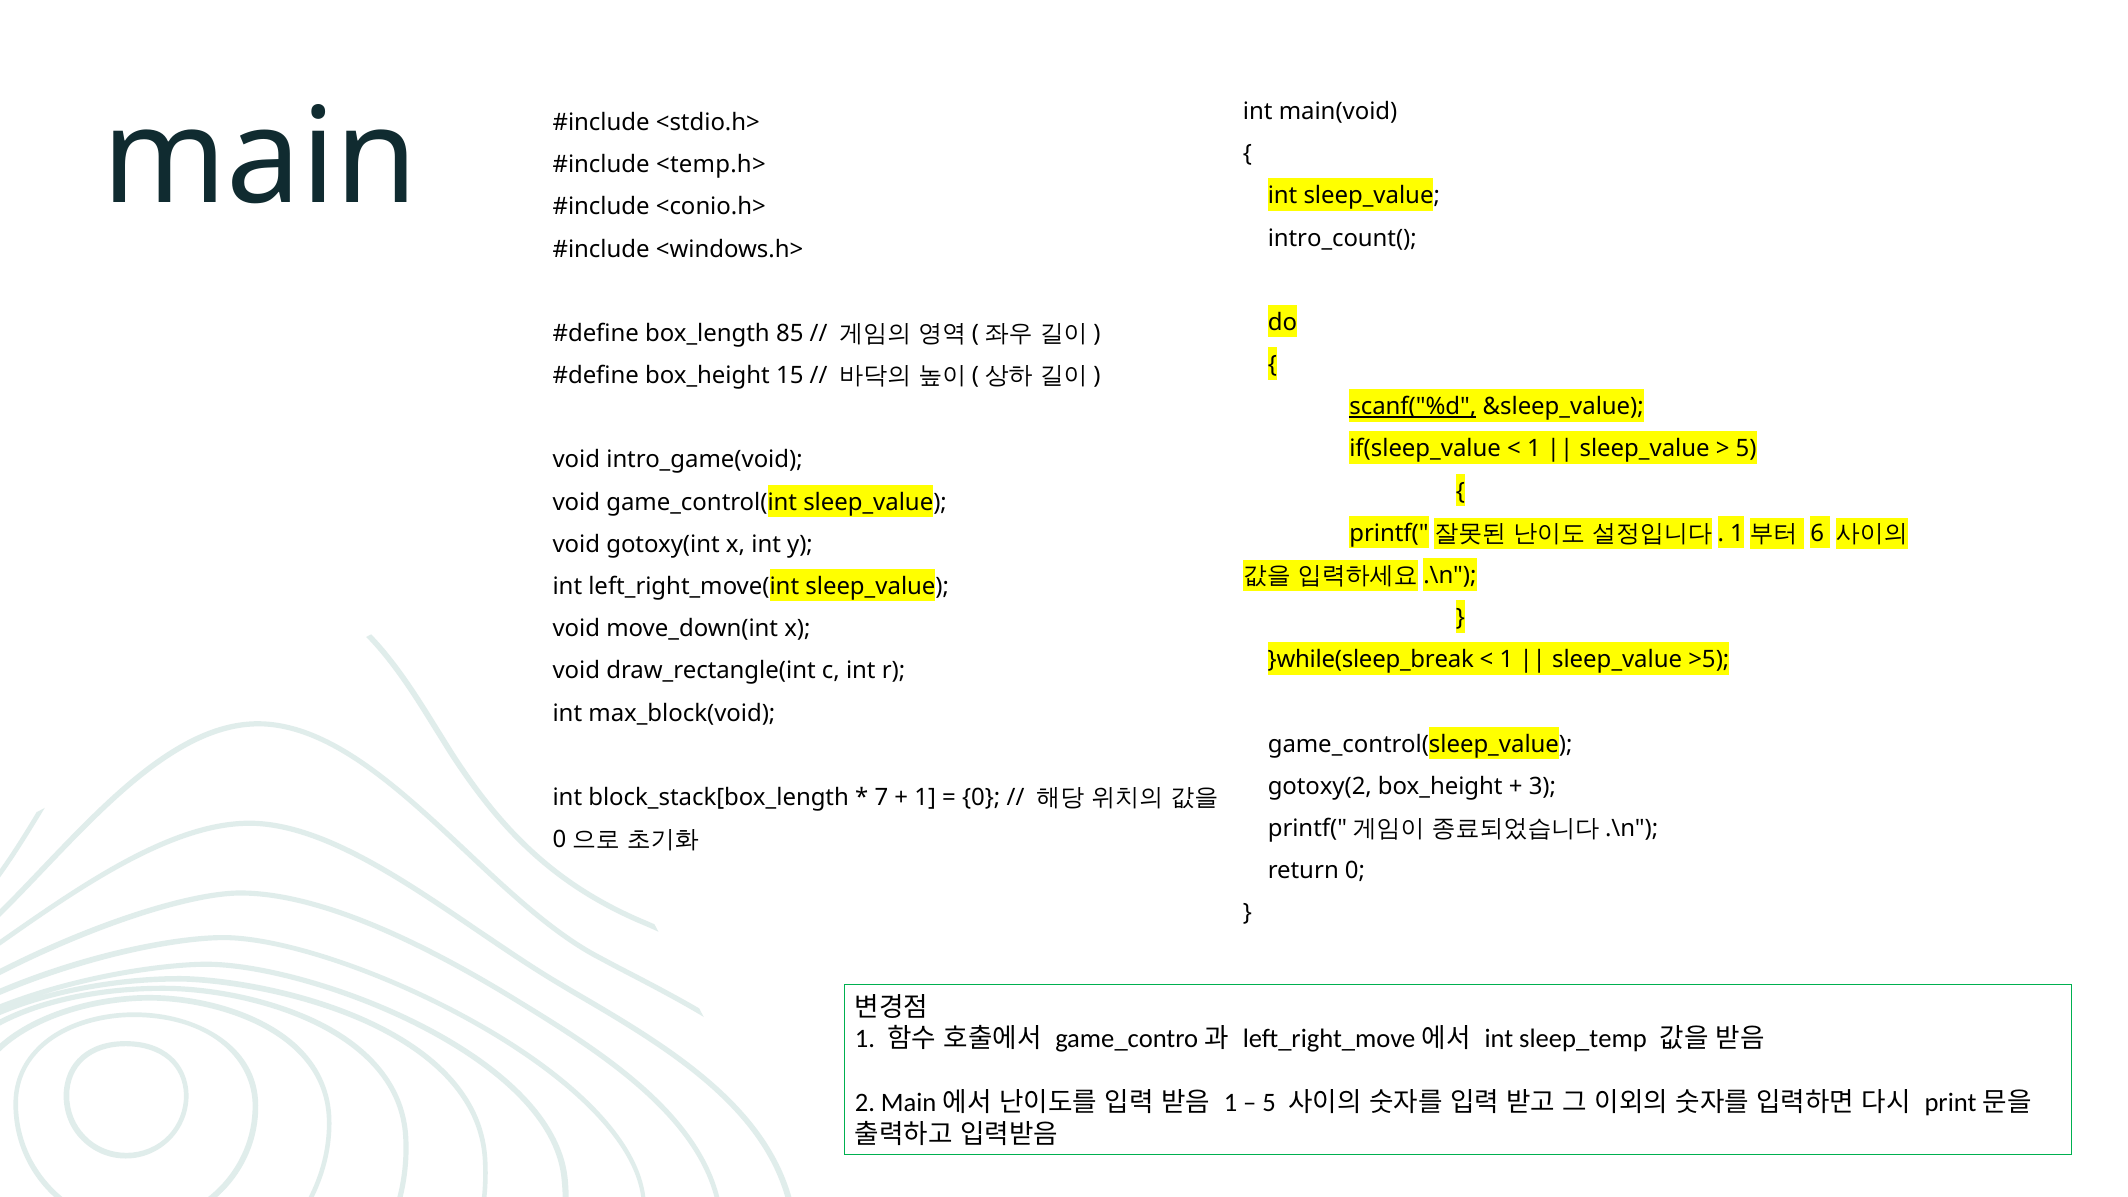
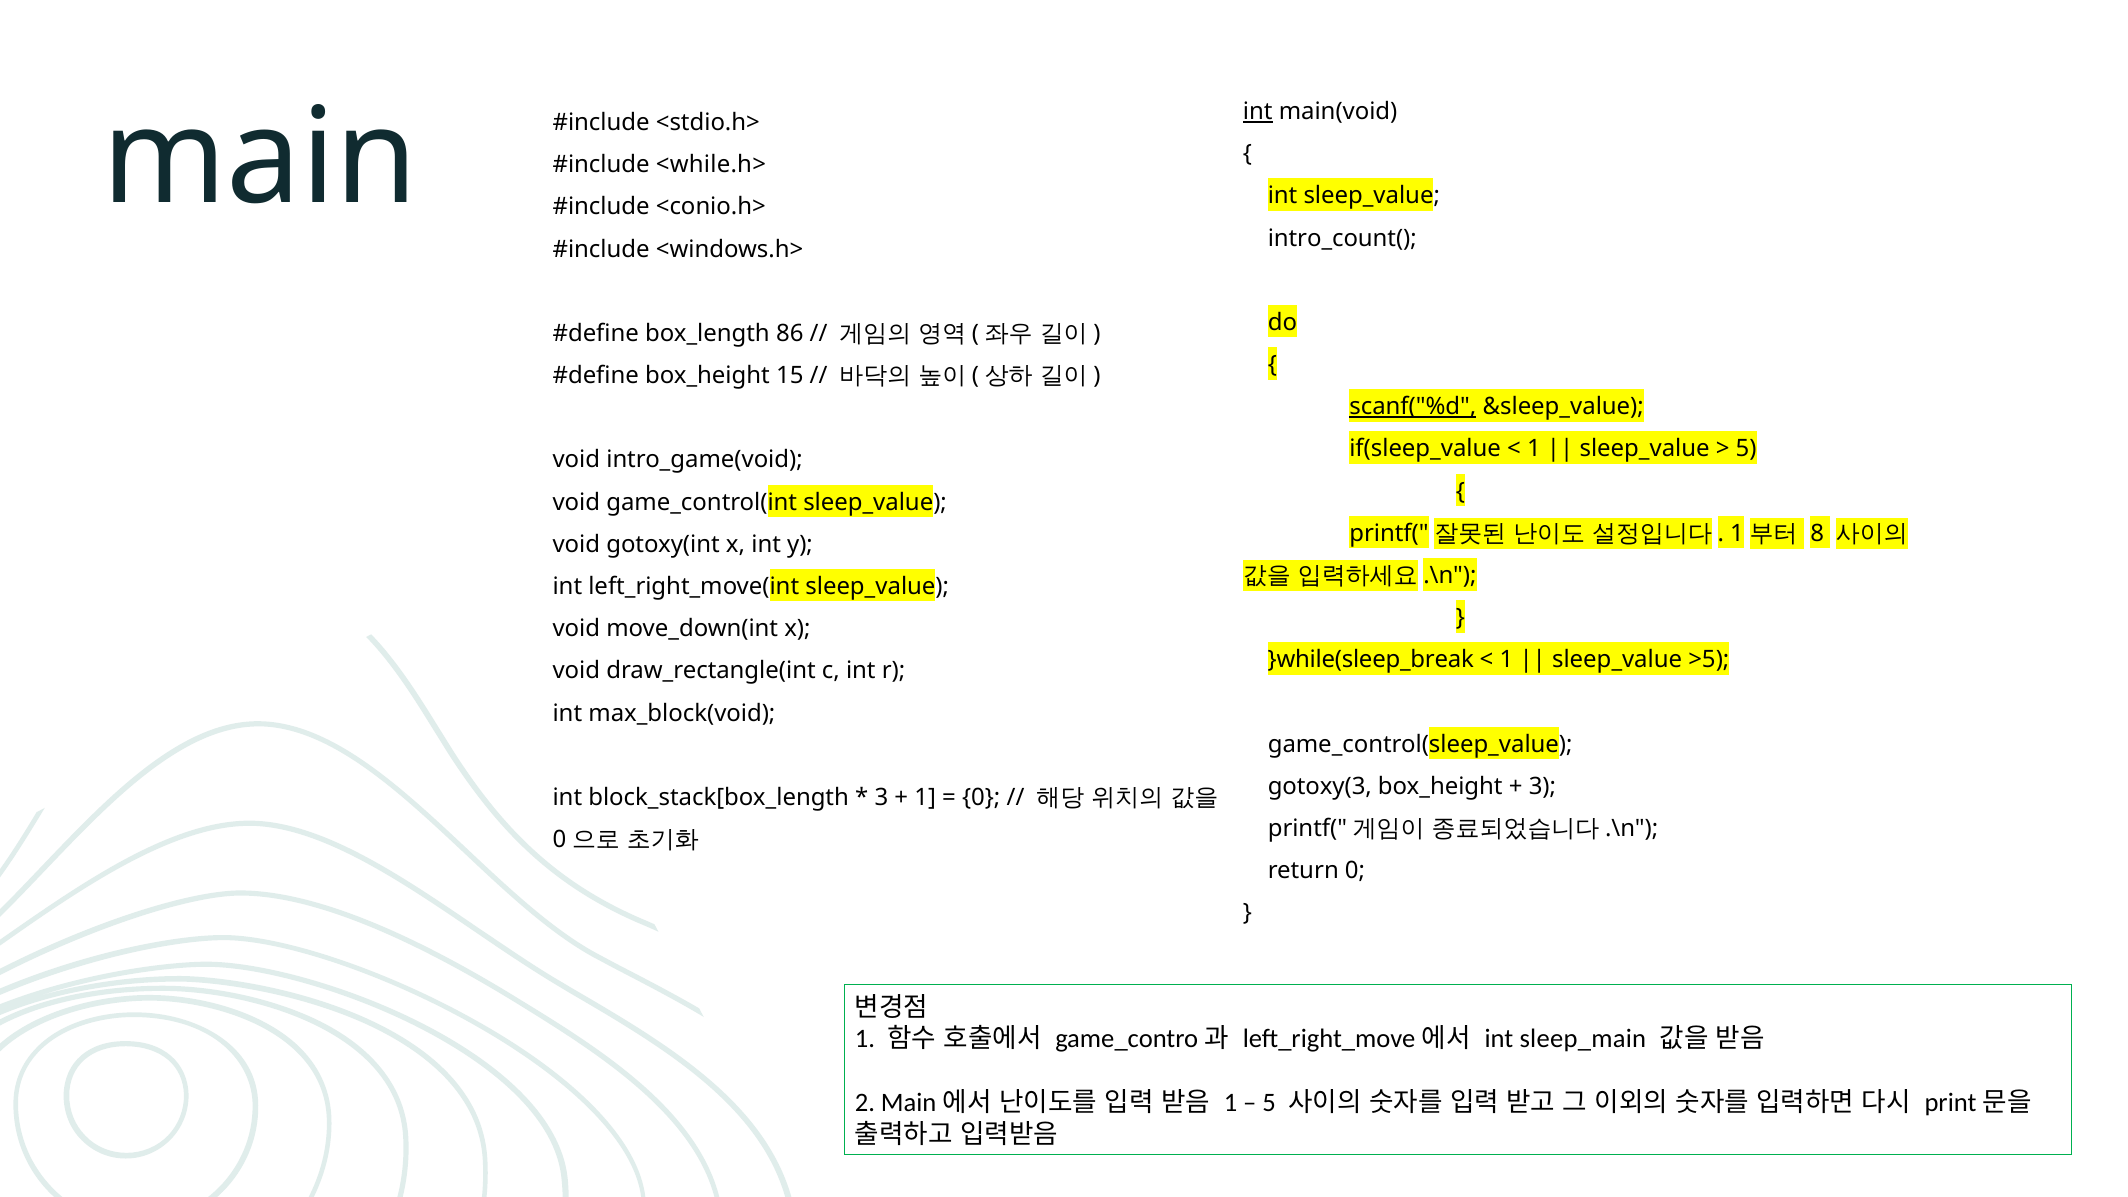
int underline: none -> present (1258, 112)
<temp.h>: <temp.h> -> <while.h> (711, 165)
85: 85 -> 86 (790, 333)
6: 6 -> 8 (1817, 533)
gotoxy(2: gotoxy(2 -> gotoxy(3 (1320, 787)
7: 7 -> 3 (881, 798)
sleep_temp: sleep_temp -> sleep_main (1583, 1039)
